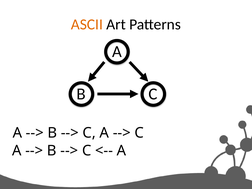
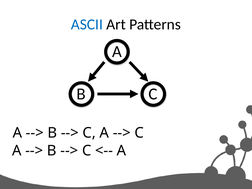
ASCII colour: orange -> blue (87, 24)
